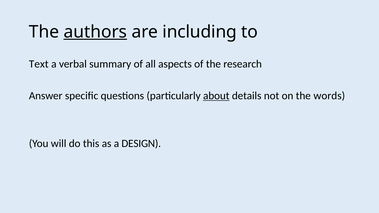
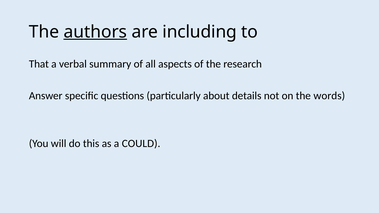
Text: Text -> That (39, 64)
about underline: present -> none (216, 96)
DESIGN: DESIGN -> COULD (141, 144)
